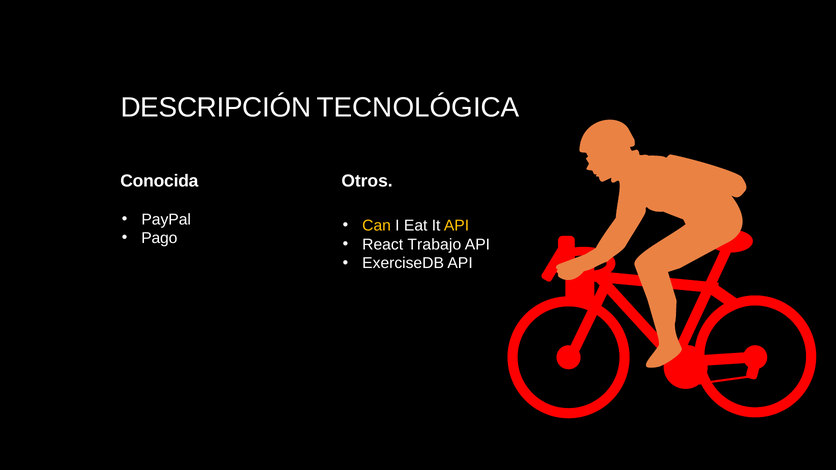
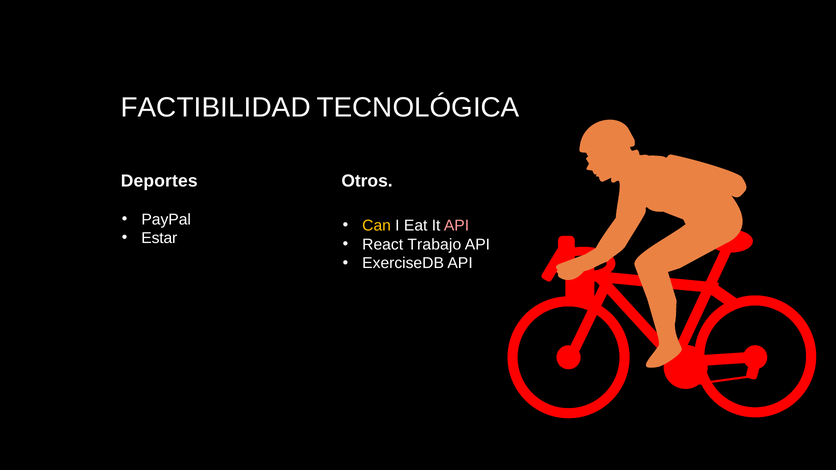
DESCRIPCIÓN: DESCRIPCIÓN -> FACTIBILIDAD (216, 108)
Conocida: Conocida -> Deportes (159, 181)
API colour: yellow -> pink (457, 226)
Pago: Pago -> Estar (159, 238)
